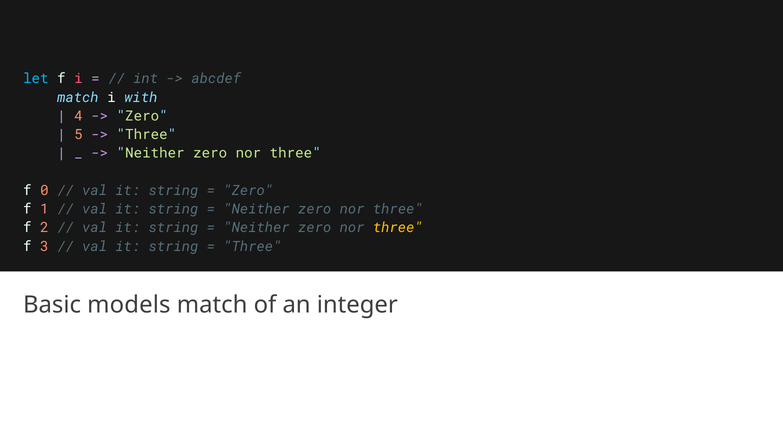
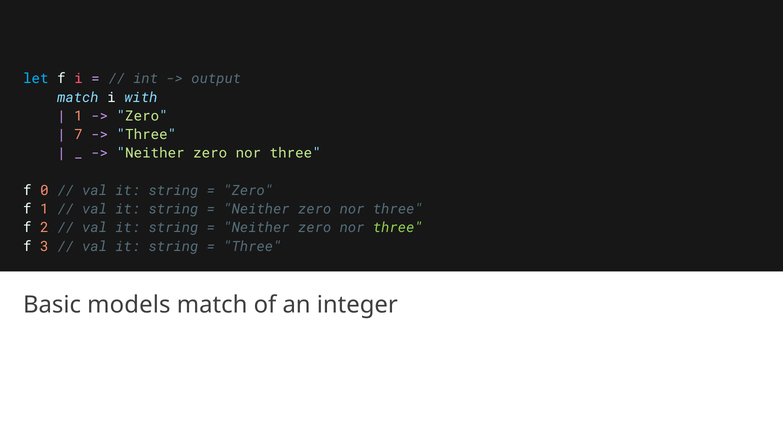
abcdef: abcdef -> output (216, 79)
4: 4 -> 1 (78, 116)
5: 5 -> 7 (78, 135)
three colour: yellow -> light green (398, 228)
